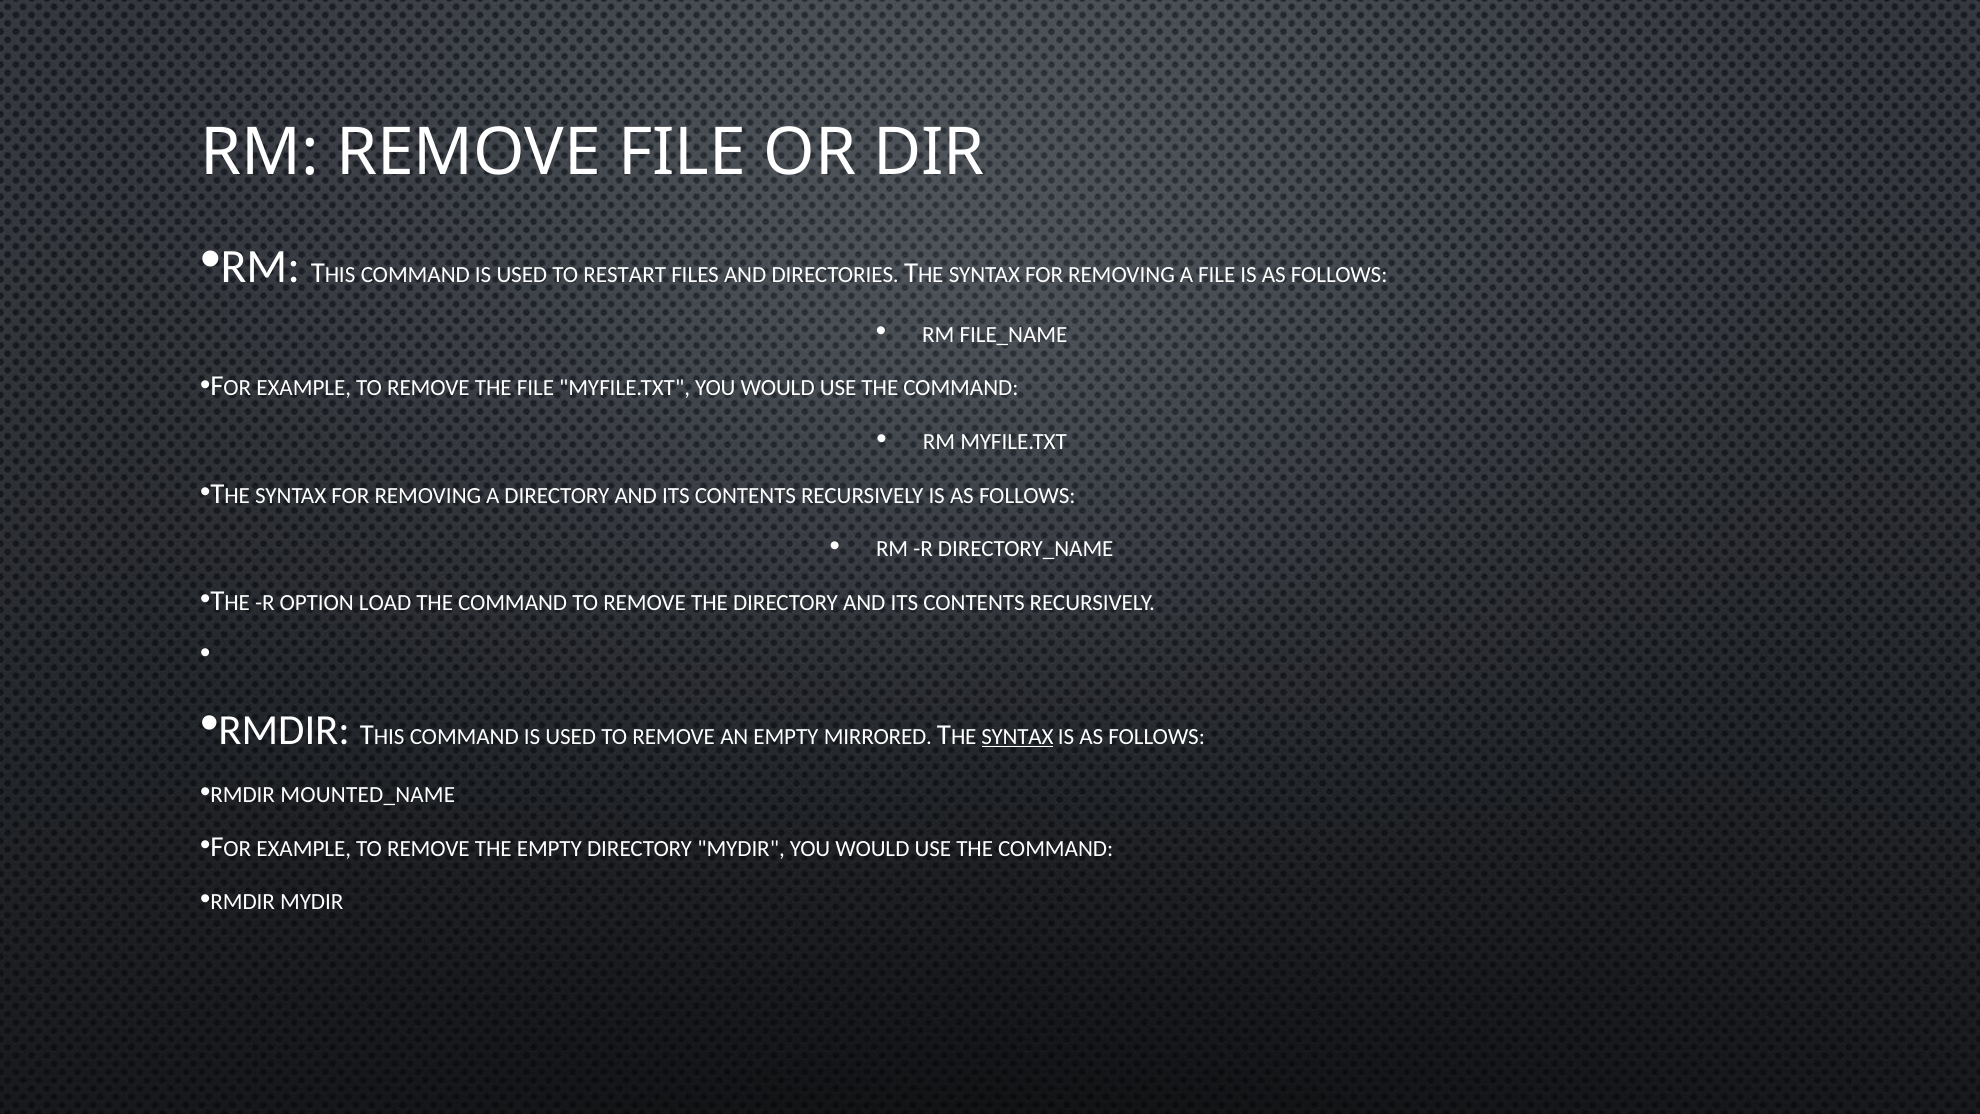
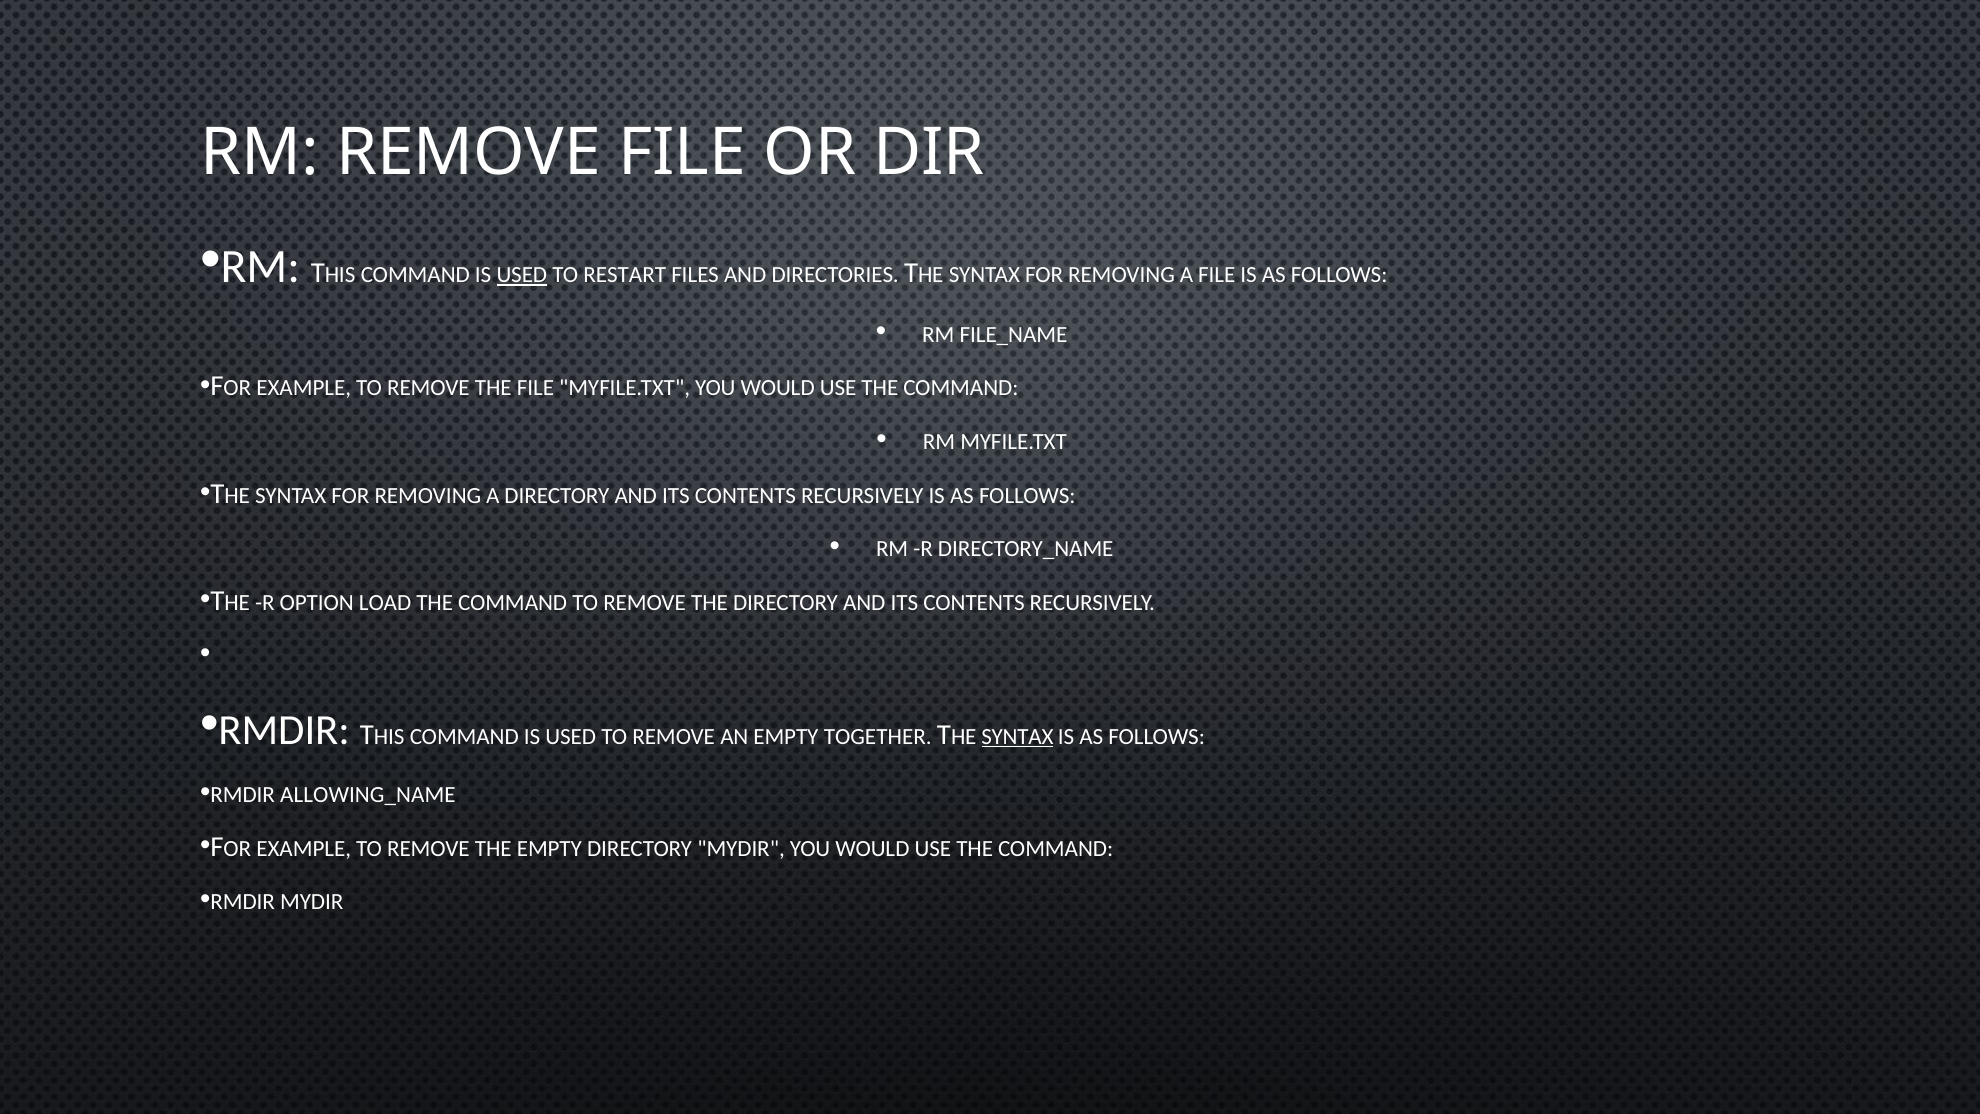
USED underline: none -> present (522, 275)
MIRRORED: MIRRORED -> TOGETHER (878, 737)
MOUNTED_NAME: MOUNTED_NAME -> ALLOWING_NAME (368, 795)
